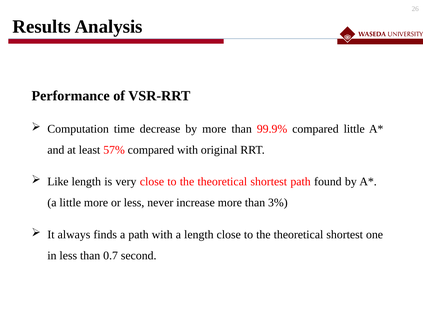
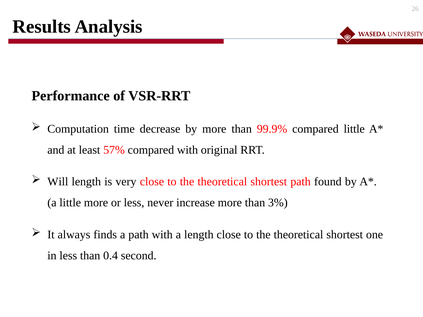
Like: Like -> Will (58, 182)
0.7: 0.7 -> 0.4 (111, 256)
